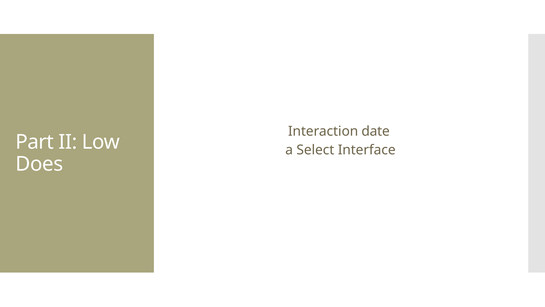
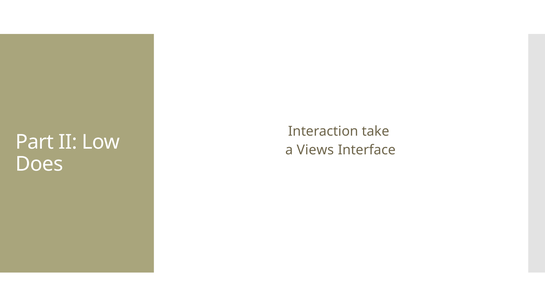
date: date -> take (376, 131)
Select: Select -> Views (315, 150)
